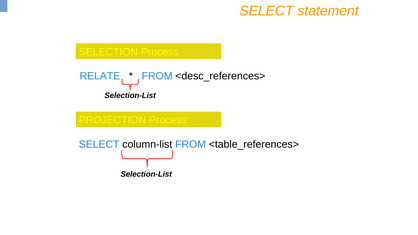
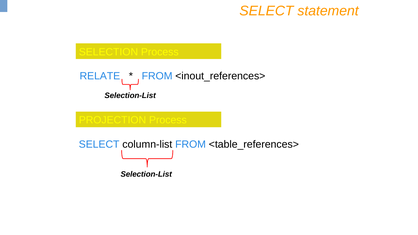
<desc_references>: <desc_references> -> <inout_references> (220, 76)
